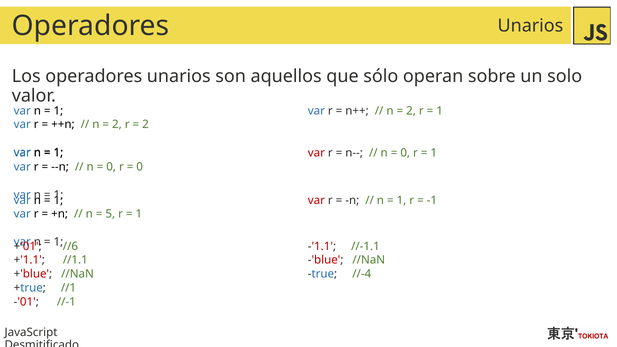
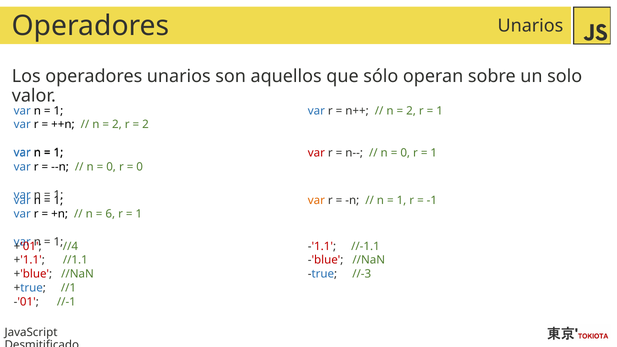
var colour: red -> orange (316, 200)
5: 5 -> 6 (110, 214)
//6: //6 -> //4 (70, 246)
//-4: //-4 -> //-3 (362, 274)
